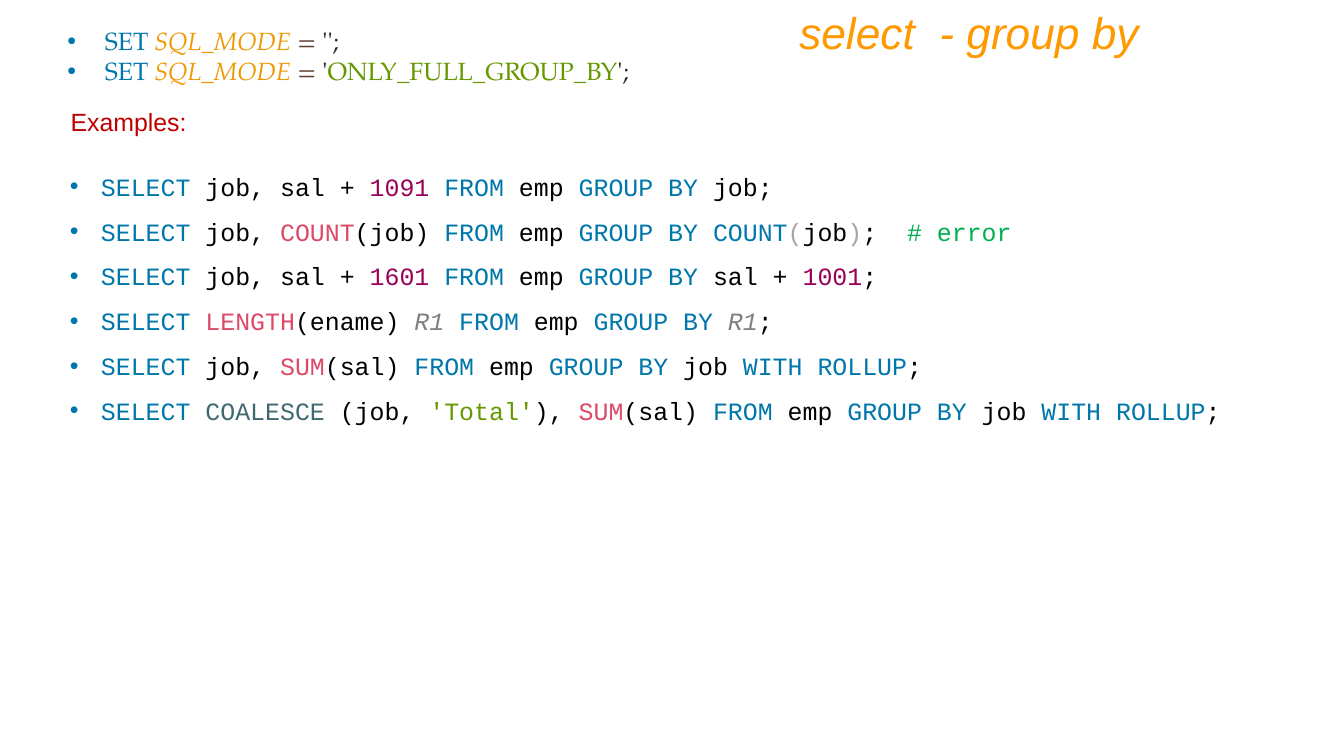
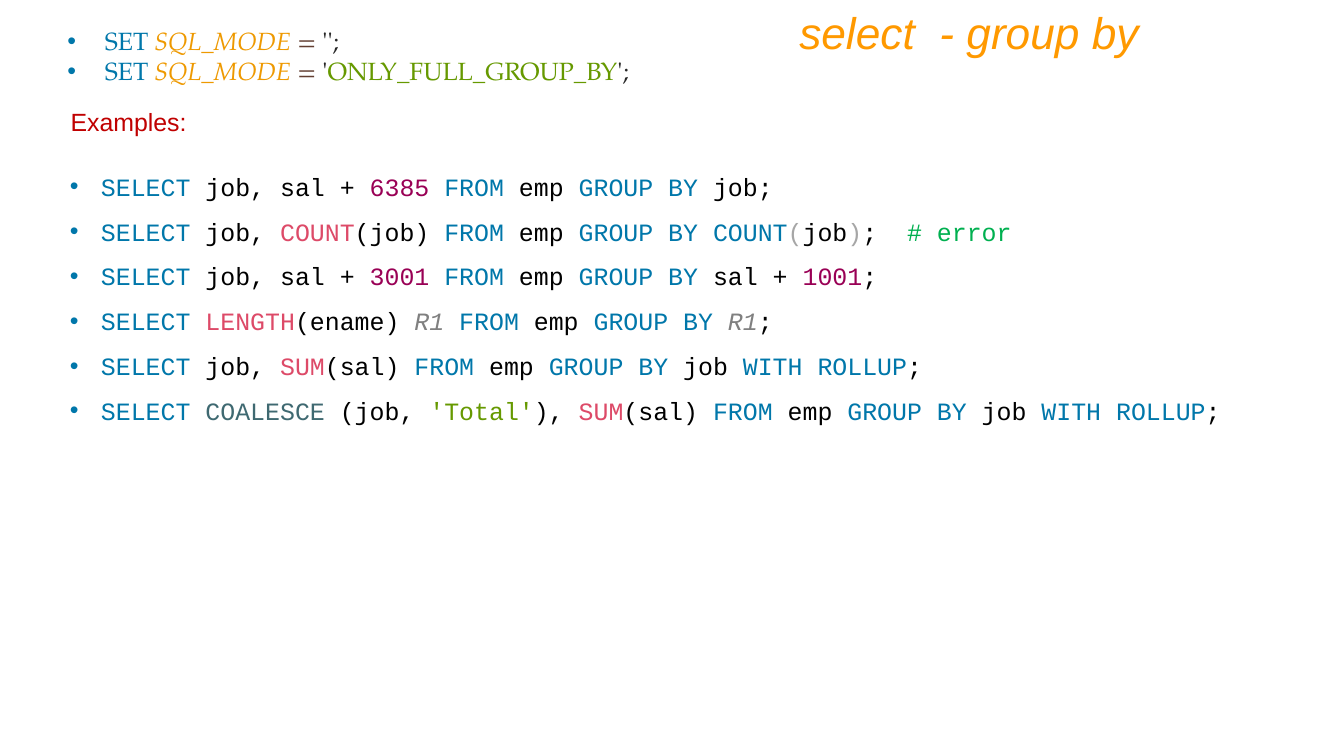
1091: 1091 -> 6385 (400, 188)
1601: 1601 -> 3001 (400, 277)
